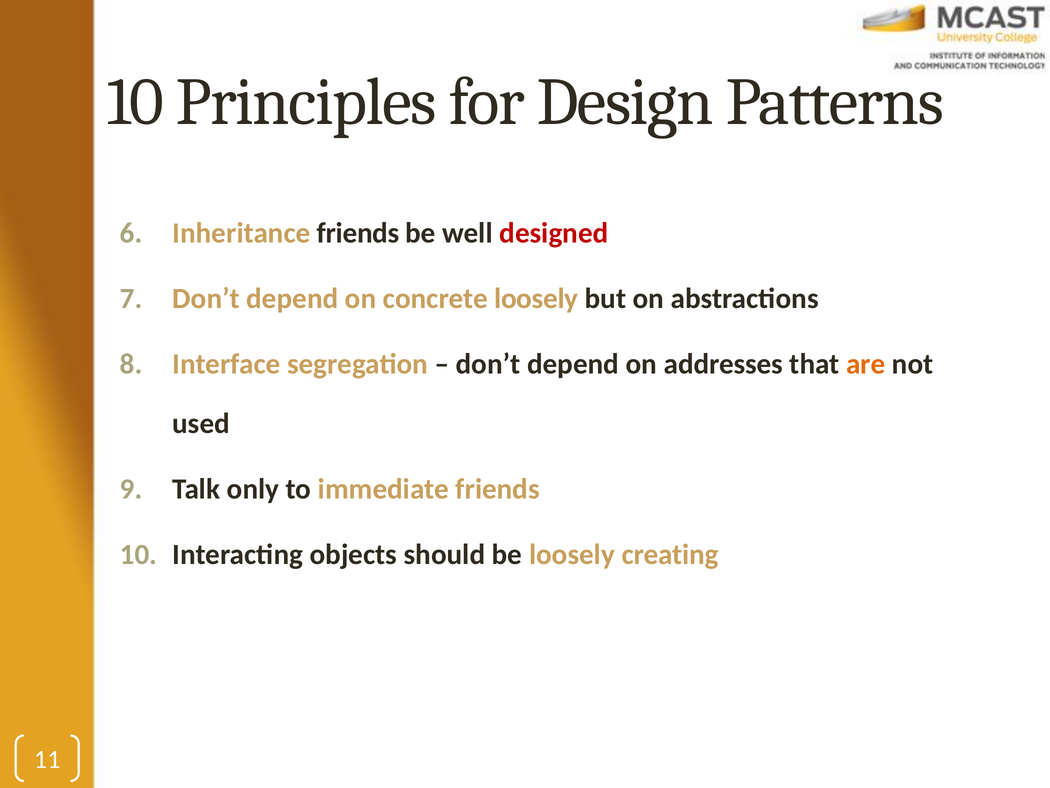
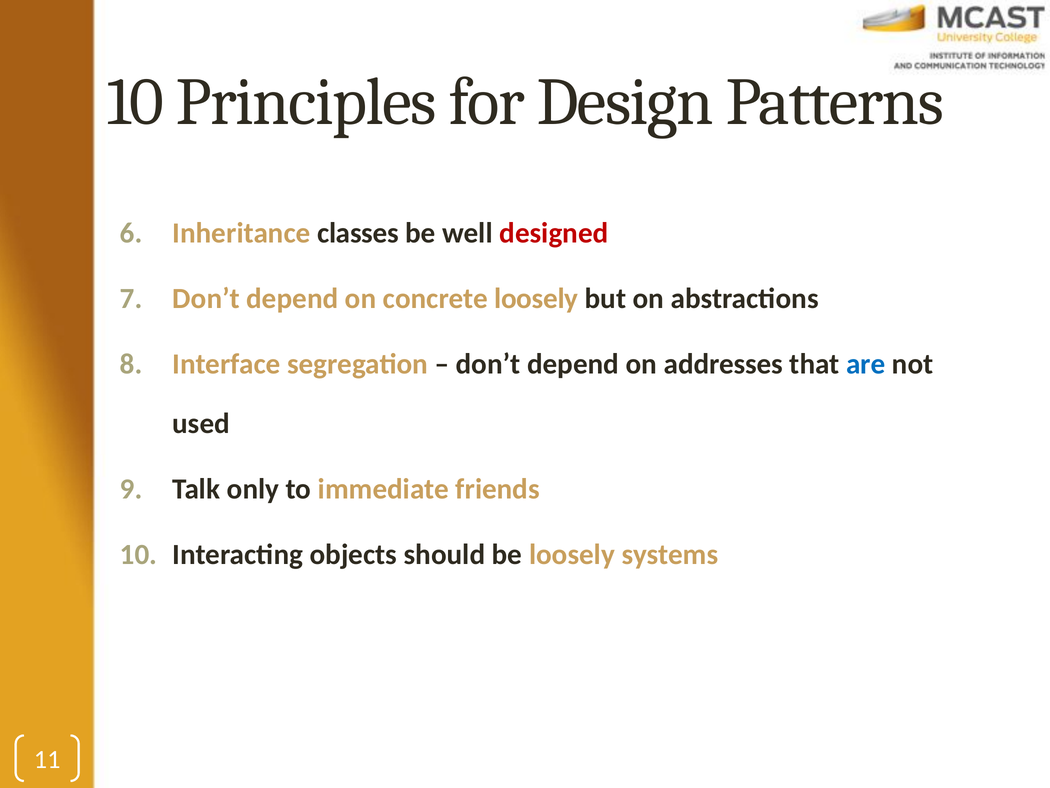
Inheritance friends: friends -> classes (358, 233)
are colour: orange -> blue (866, 364)
creating: creating -> systems (670, 554)
